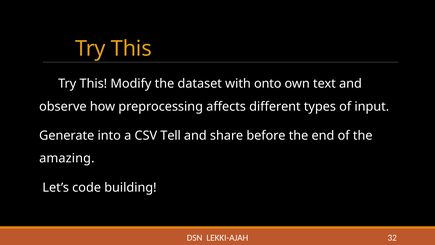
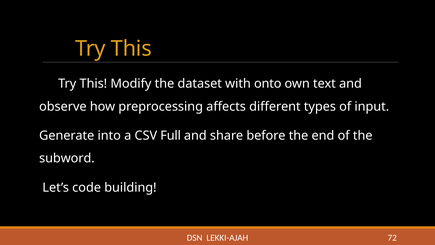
Tell: Tell -> Full (171, 135)
amazing: amazing -> subword (67, 158)
32: 32 -> 72 (392, 238)
